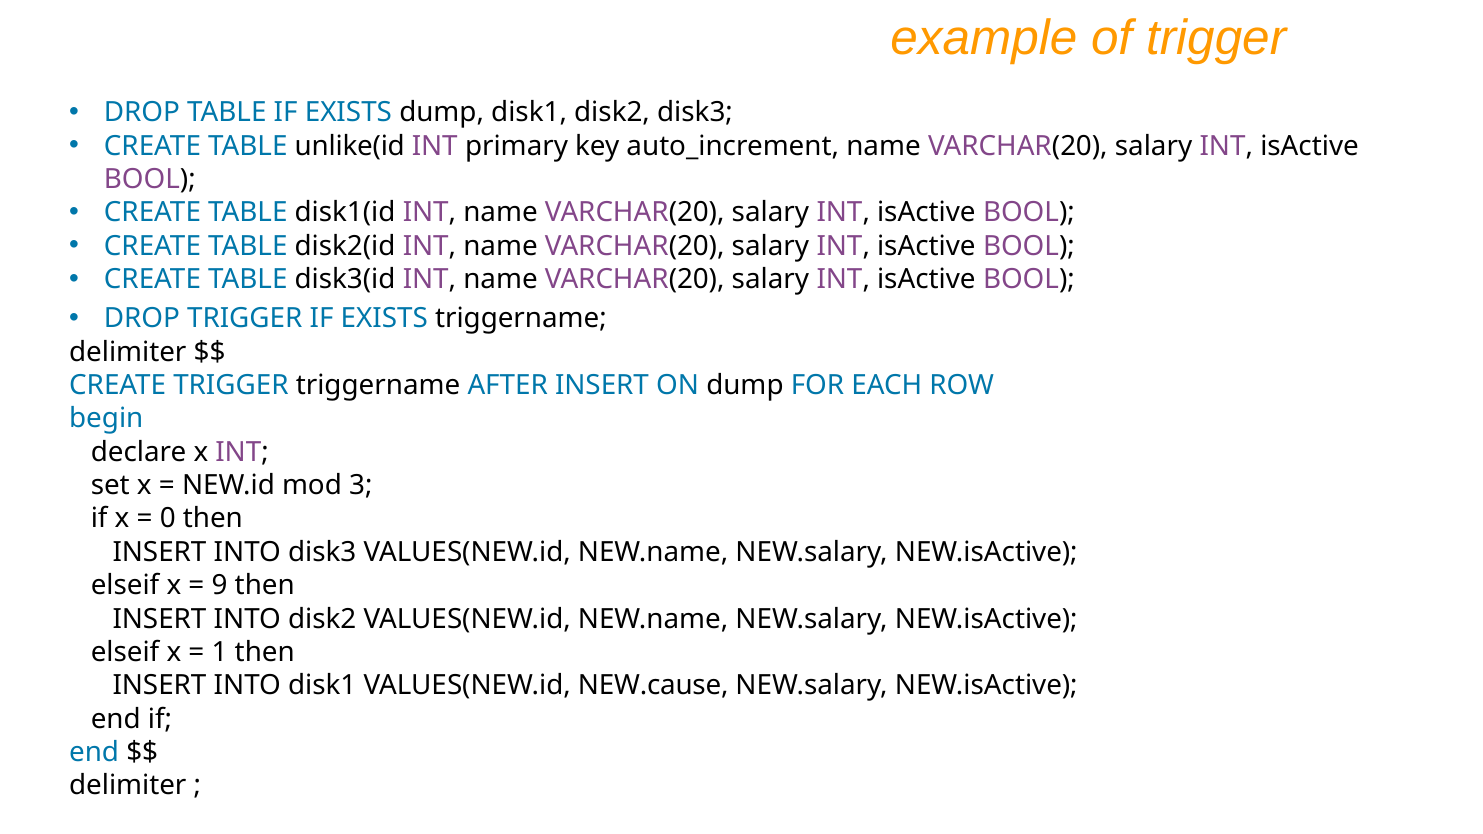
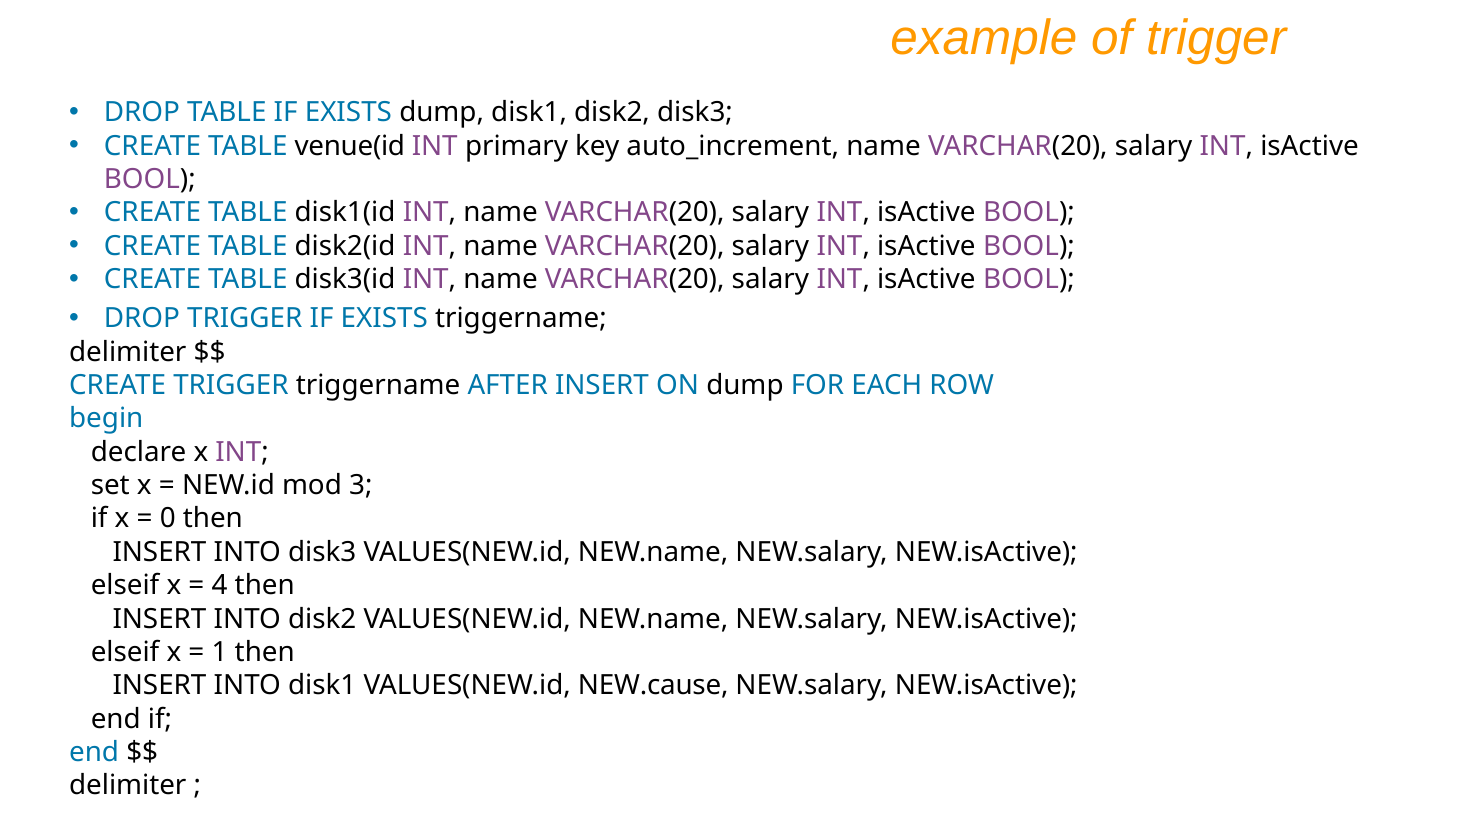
unlike(id: unlike(id -> venue(id (350, 146)
9: 9 -> 4 (220, 586)
